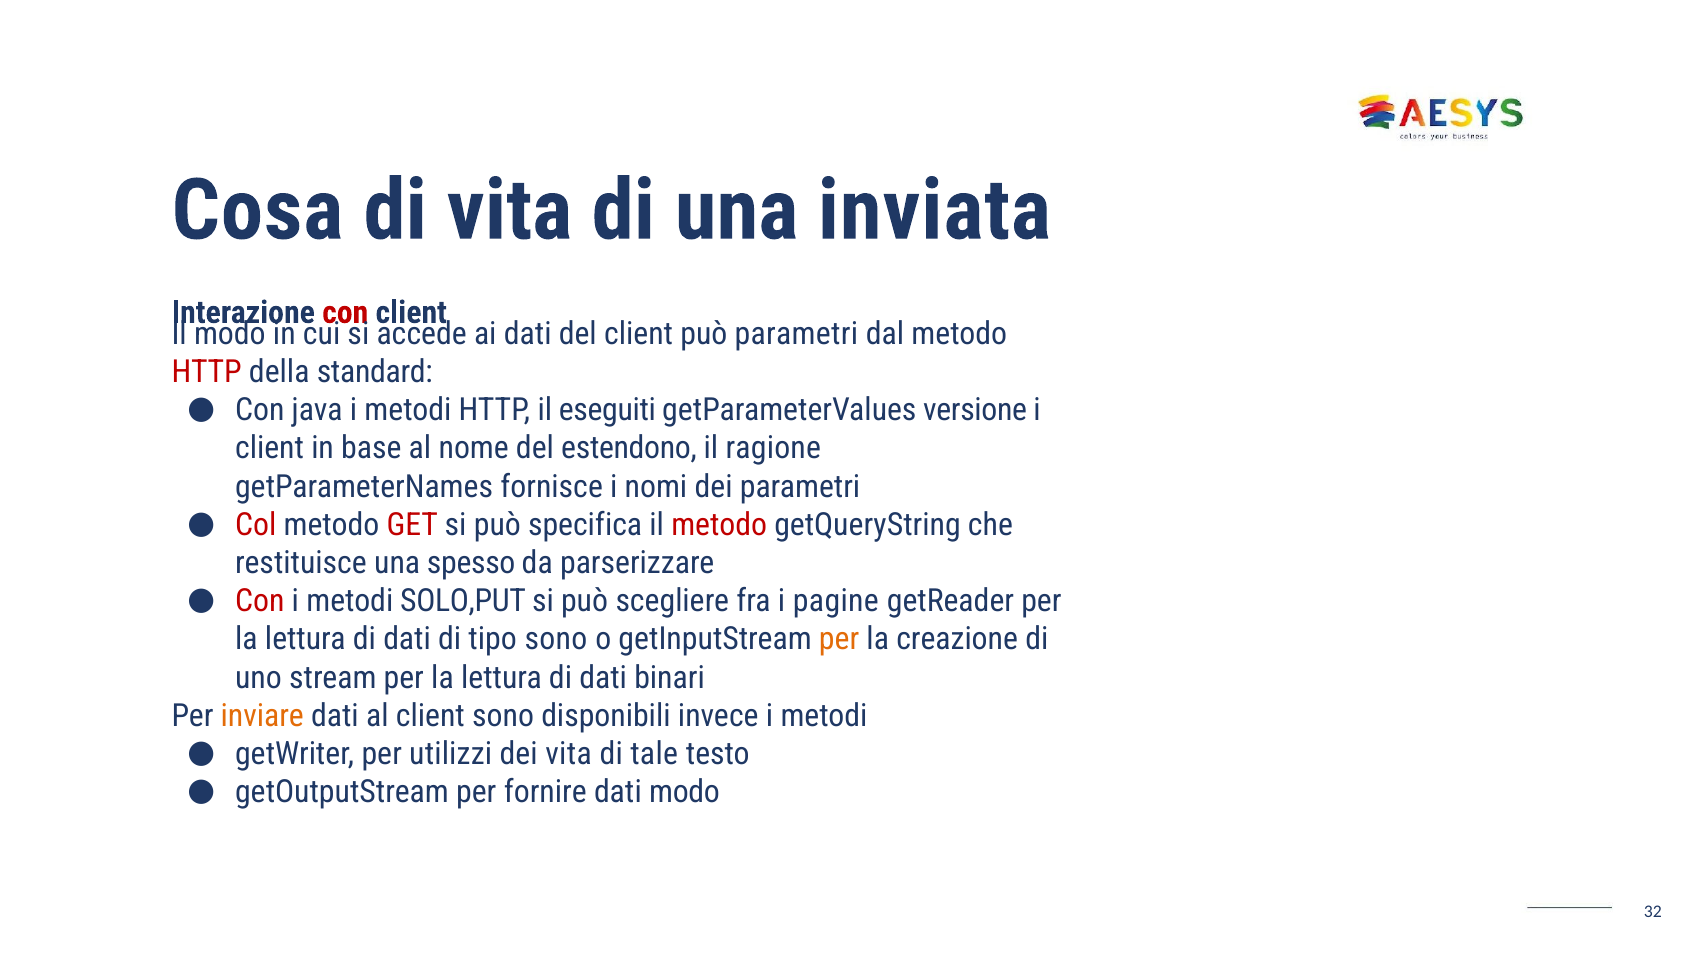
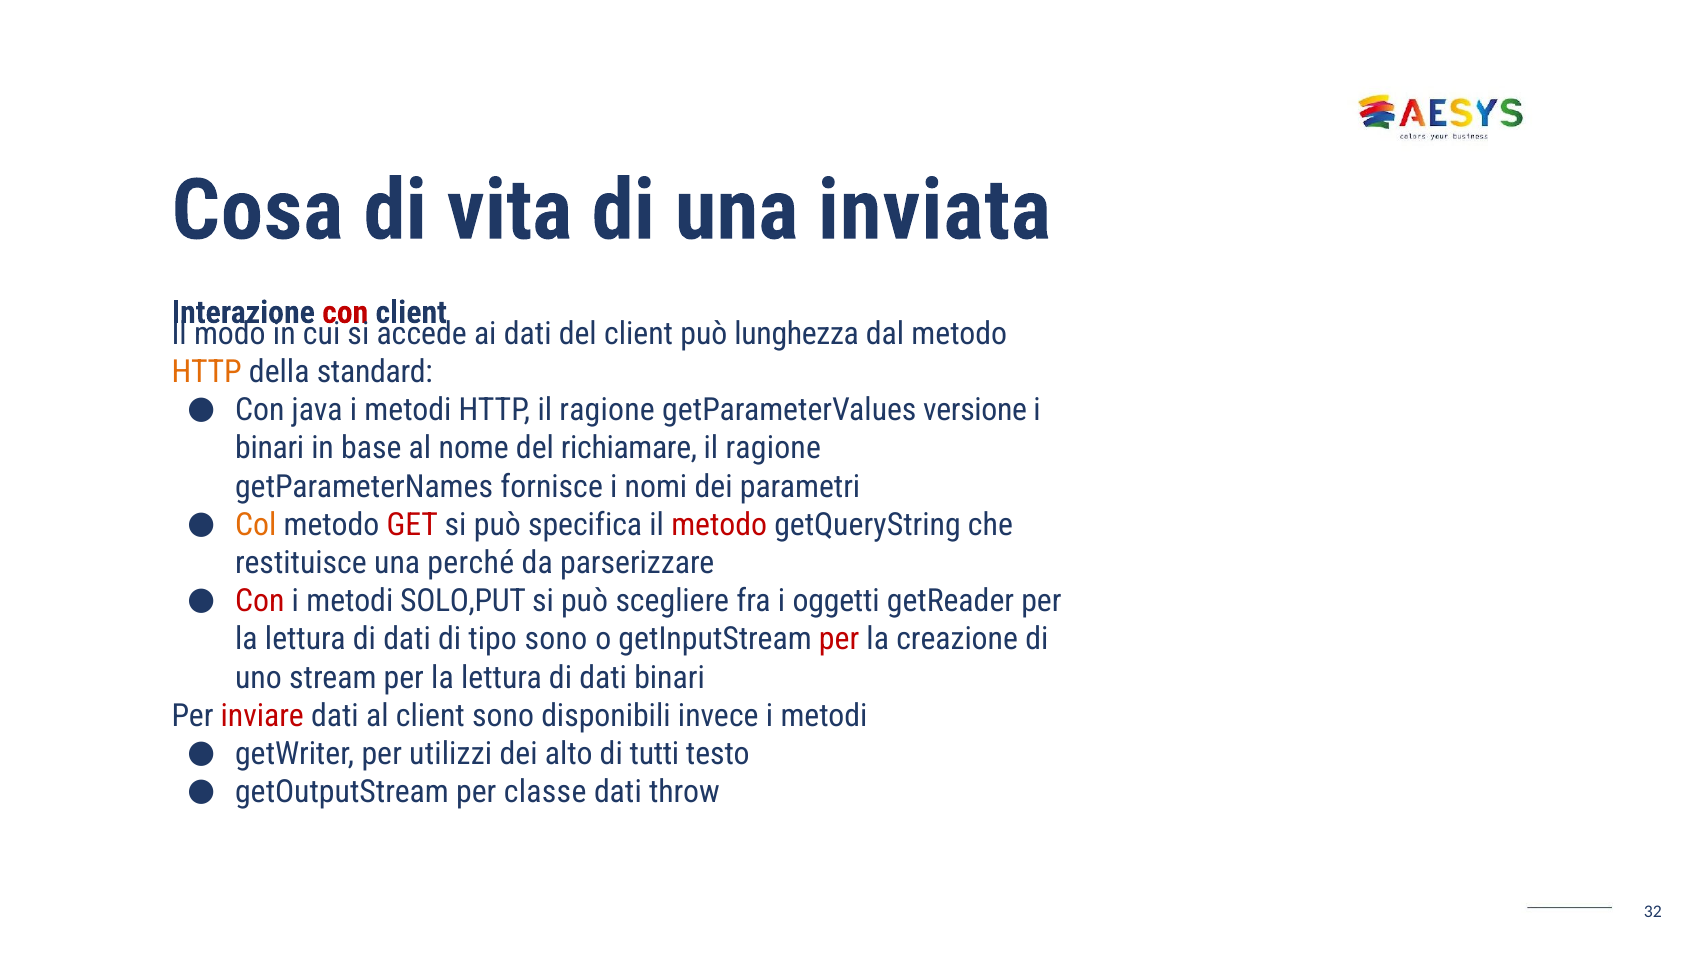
può parametri: parametri -> lunghezza (797, 334)
HTTP colour: red -> orange (207, 372)
HTTP il eseguiti: eseguiti -> ragione (607, 410)
client: client -> binari (270, 448)
estendono: estendono -> richiamare (629, 448)
Col colour: red -> orange (256, 525)
spesso: spesso -> perché (471, 563)
pagine: pagine -> oggetti (836, 601)
per colour: orange -> red (839, 639)
inviare colour: orange -> red (262, 715)
dei vita: vita -> alto (569, 754)
tale: tale -> tutti (654, 754)
fornire: fornire -> classe (545, 792)
dati modo: modo -> throw (684, 792)
